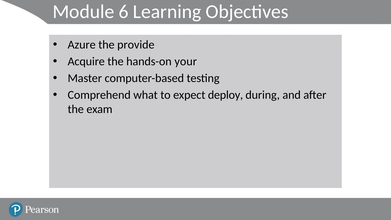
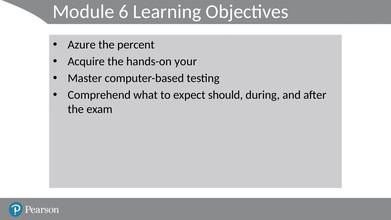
provide: provide -> percent (136, 45)
deploy: deploy -> should (225, 95)
